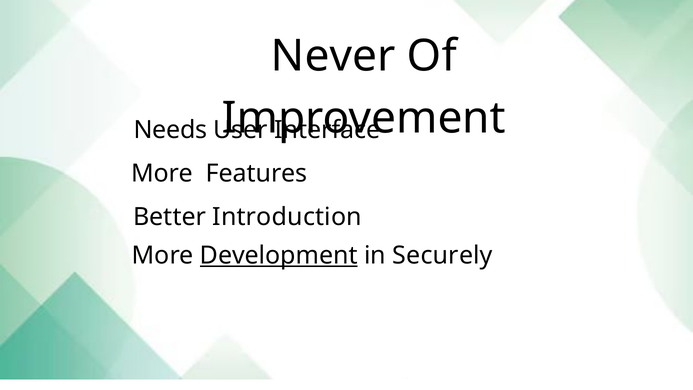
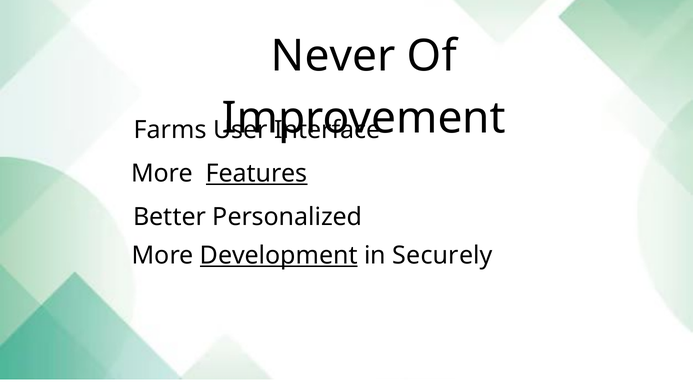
Needs: Needs -> Farms (170, 130)
Features underline: none -> present (257, 173)
Introduction: Introduction -> Personalized (287, 217)
